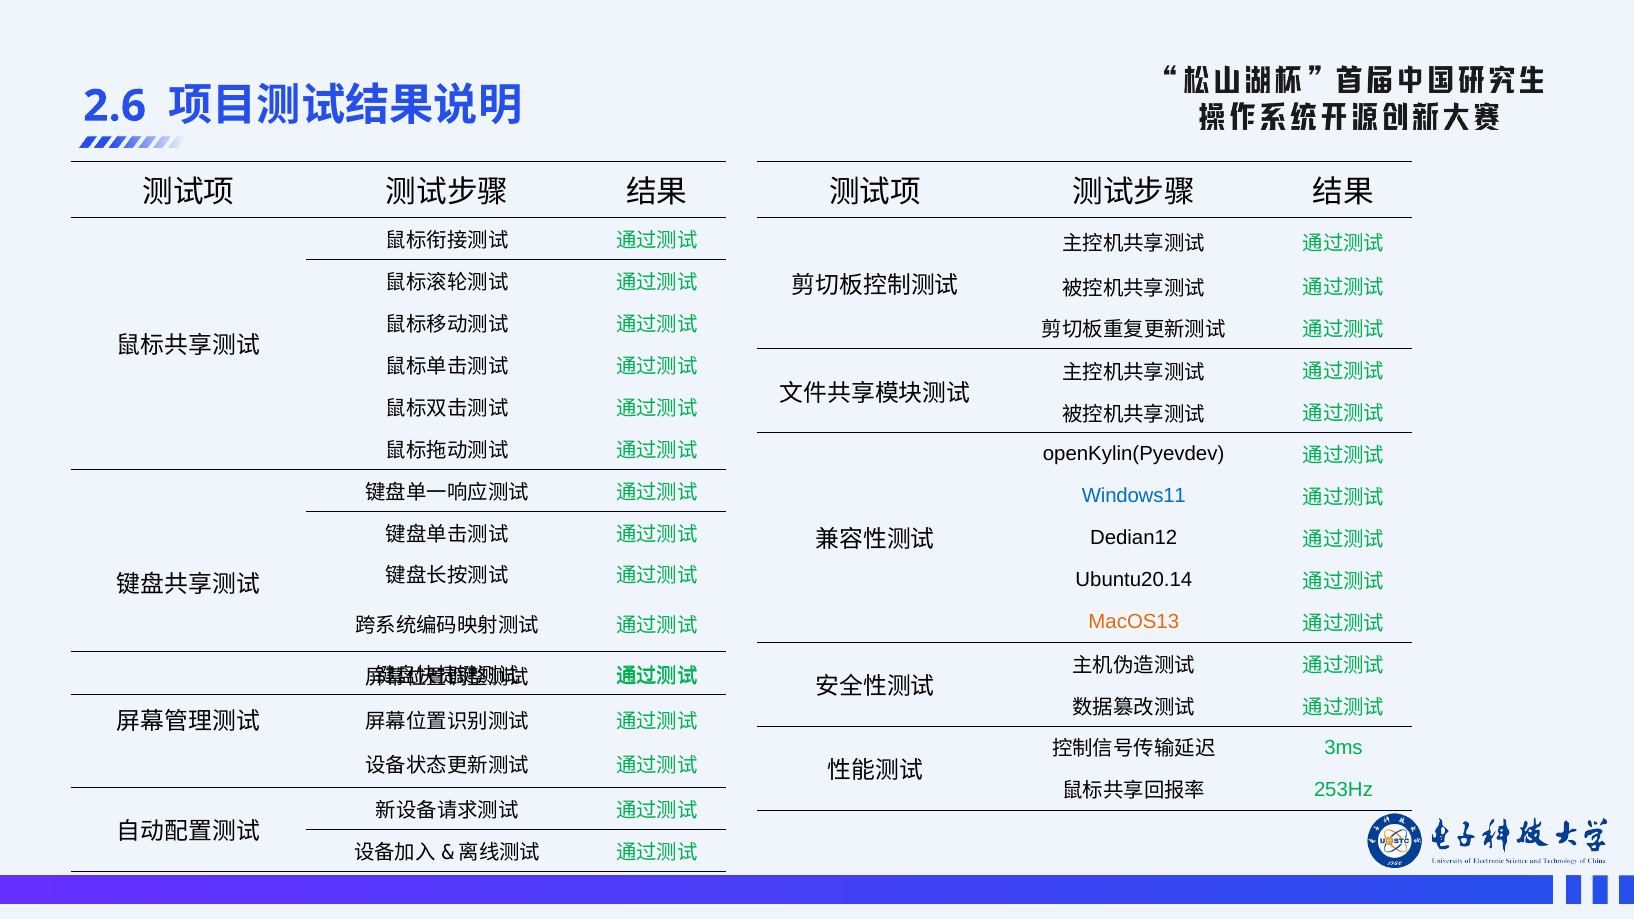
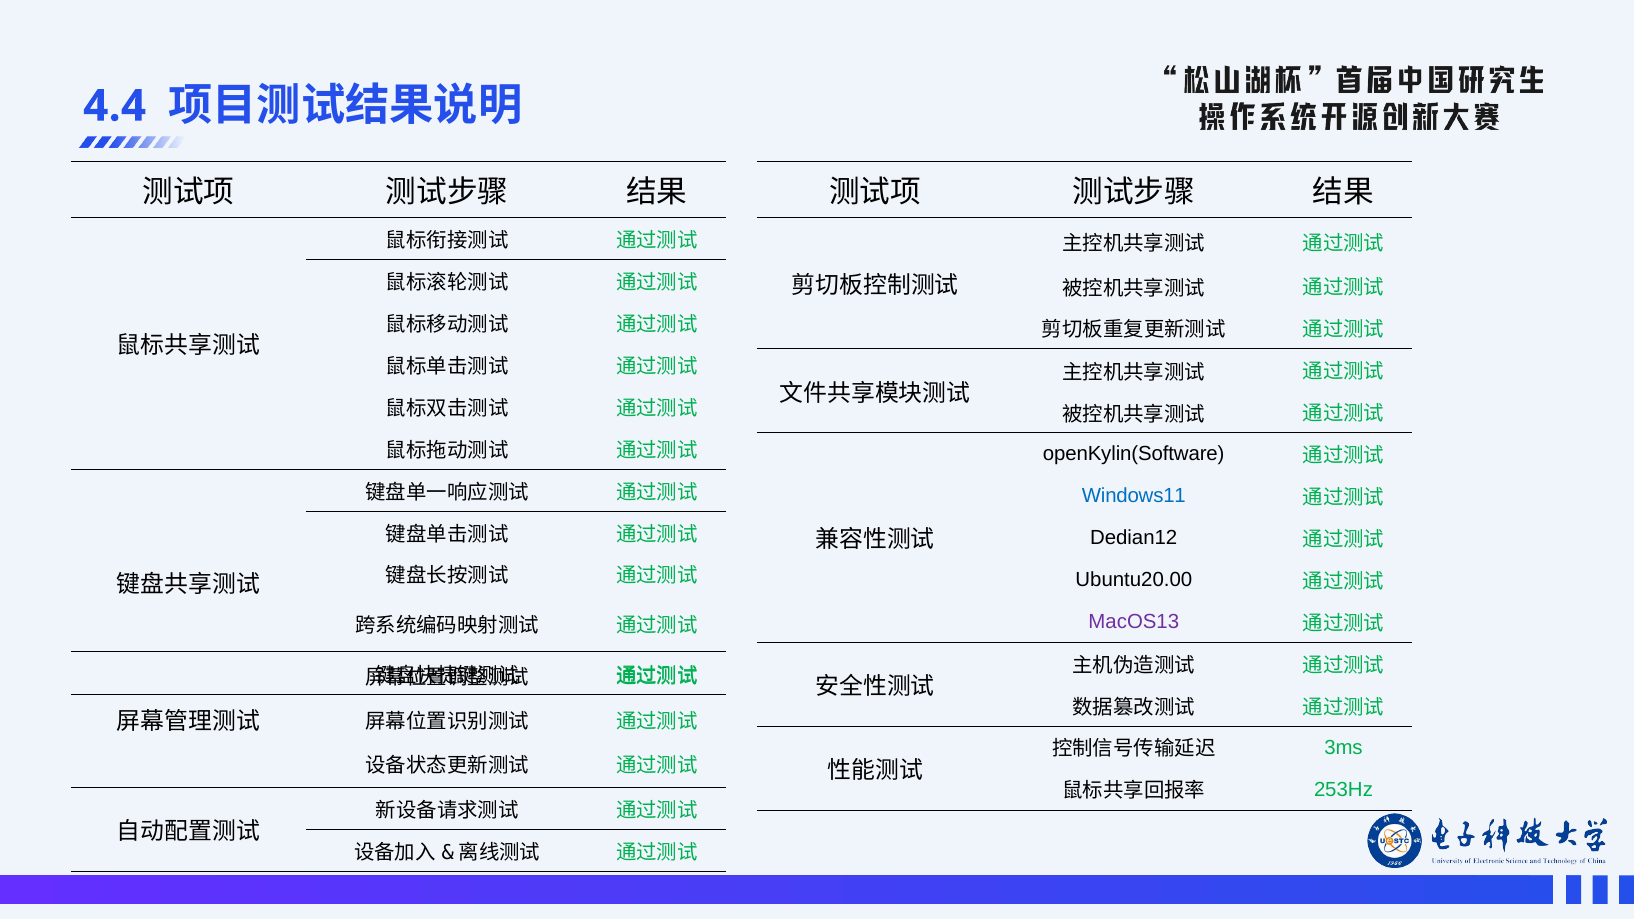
2.6: 2.6 -> 4.4 (115, 106)
openKylin(Pyevdev: openKylin(Pyevdev -> openKylin(Software (1134, 454)
Ubuntu20.14: Ubuntu20.14 -> Ubuntu20.00 (1134, 580)
MacOS13 colour: orange -> purple (1134, 622)
